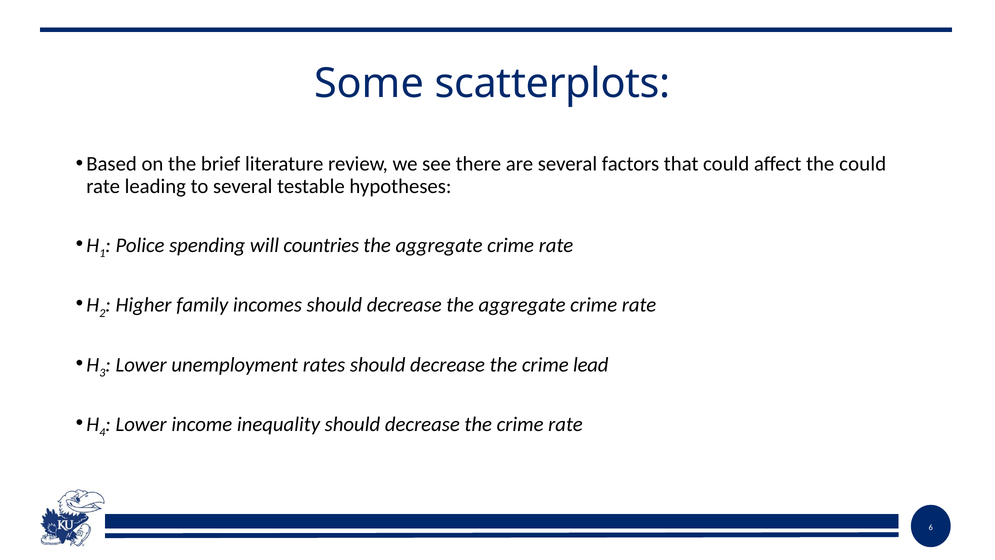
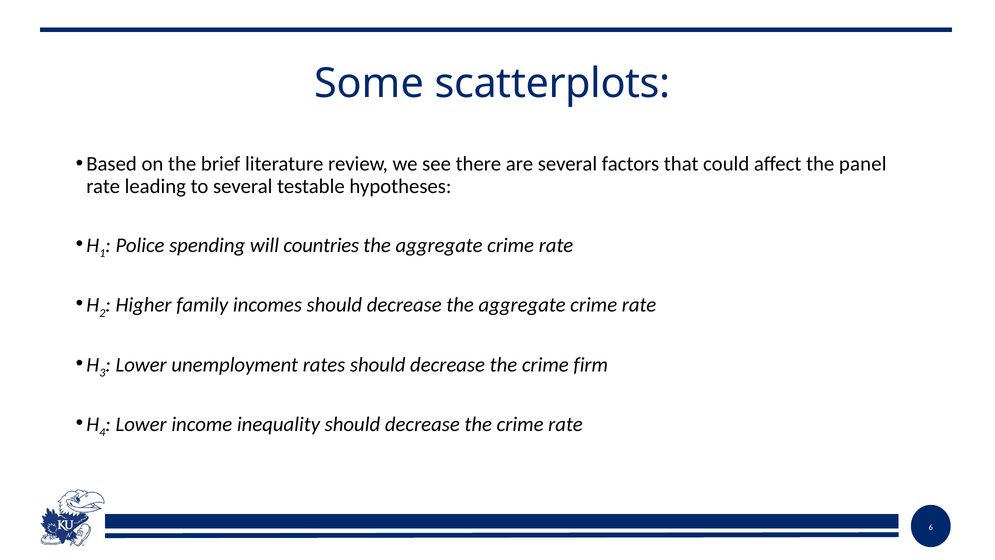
the could: could -> panel (863, 164)
lead: lead -> firm (591, 365)
